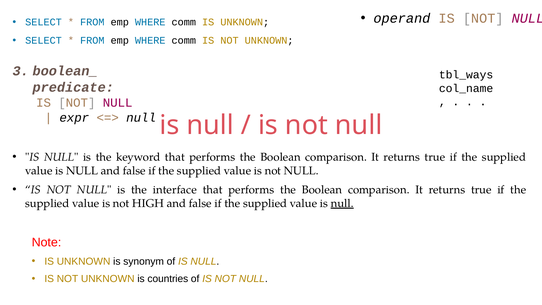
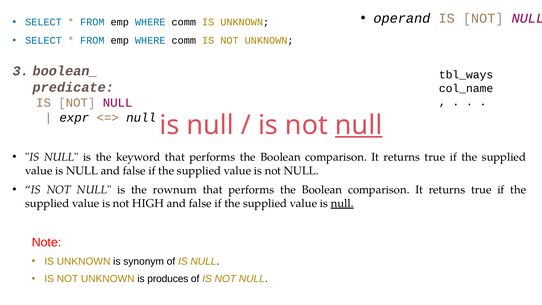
null underline: none -> present (359, 125)
interface: interface -> rownum (175, 190)
countries: countries -> produces (168, 279)
